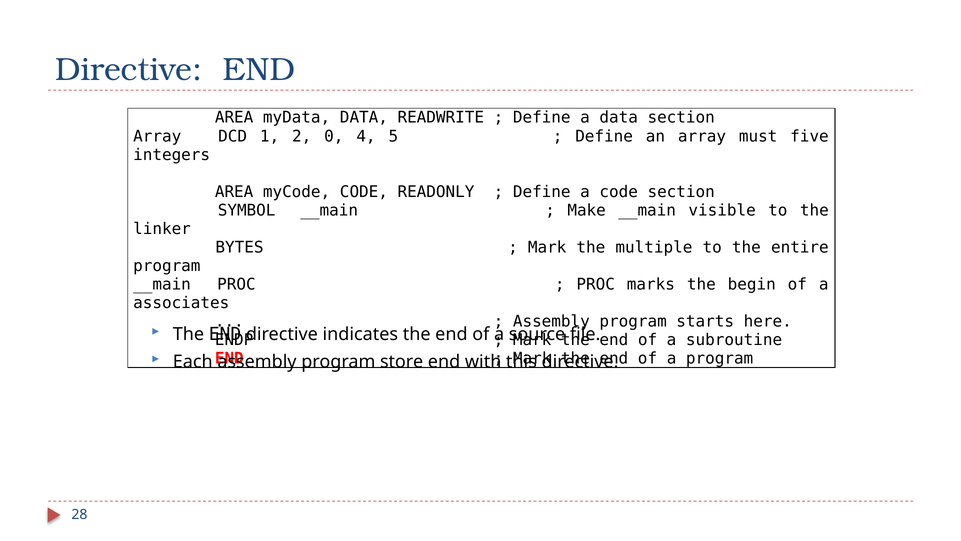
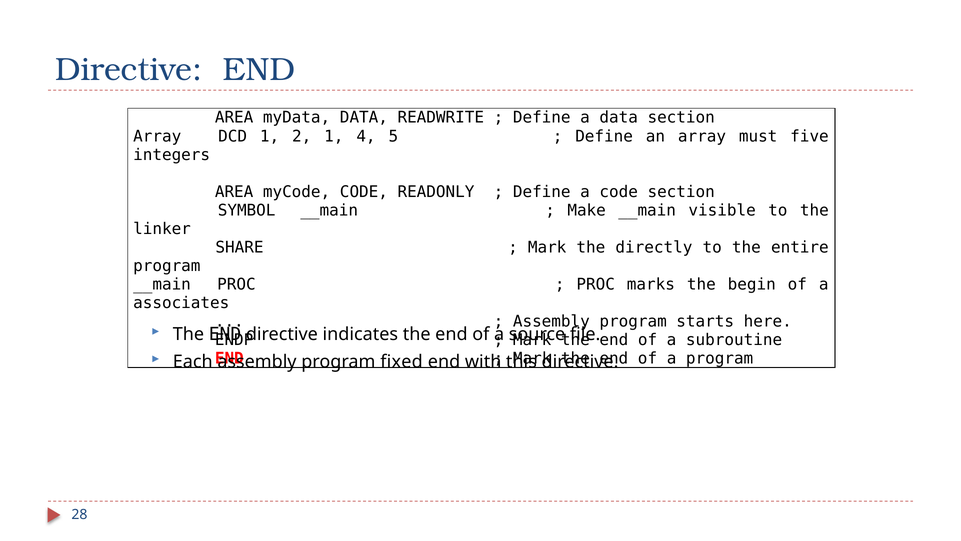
2 0: 0 -> 1 (334, 136)
BYTES: BYTES -> SHARE (240, 247)
multiple: multiple -> directly (654, 247)
store: store -> fixed (402, 362)
